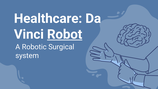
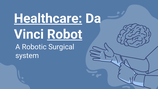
Healthcare underline: none -> present (48, 18)
